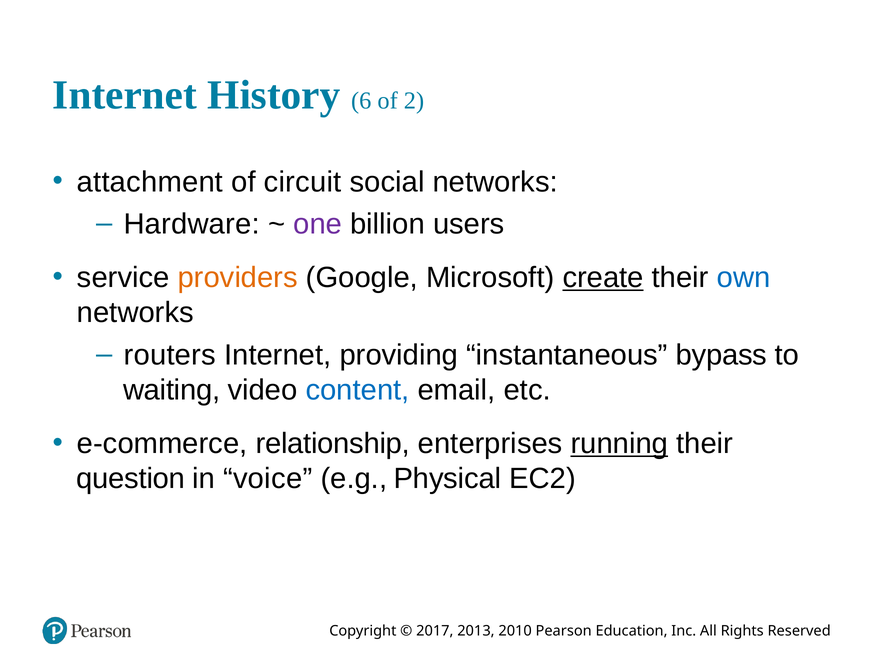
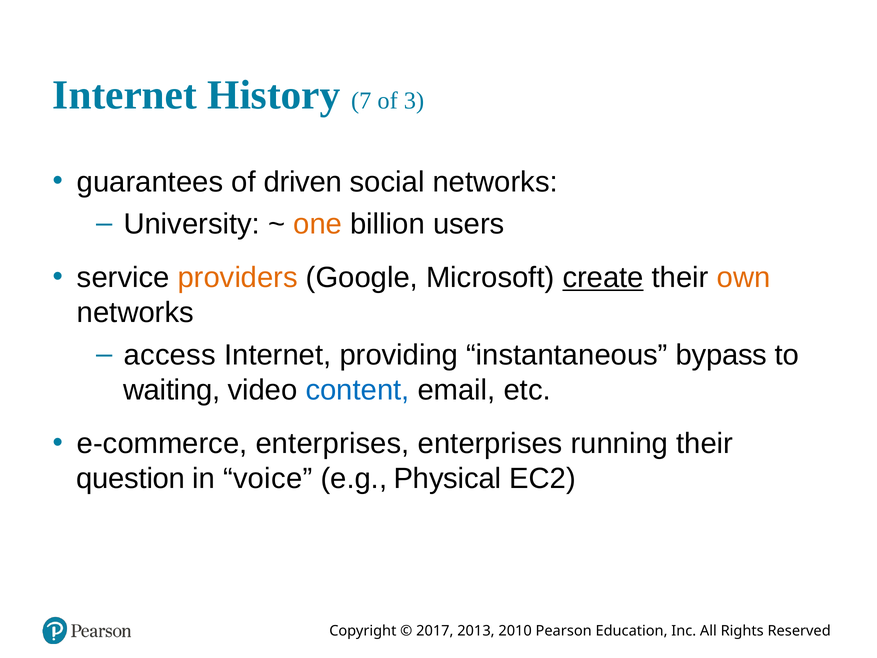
6: 6 -> 7 (361, 101)
2: 2 -> 3 (414, 101)
attachment: attachment -> guarantees (150, 182)
circuit: circuit -> driven (303, 182)
Hardware: Hardware -> University (192, 224)
one colour: purple -> orange (318, 224)
own colour: blue -> orange (744, 278)
routers: routers -> access (170, 355)
e-commerce relationship: relationship -> enterprises (333, 443)
running underline: present -> none (619, 443)
